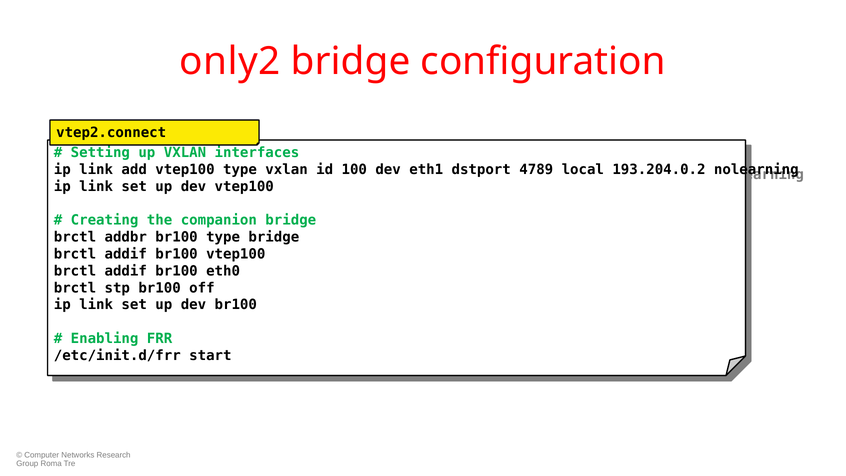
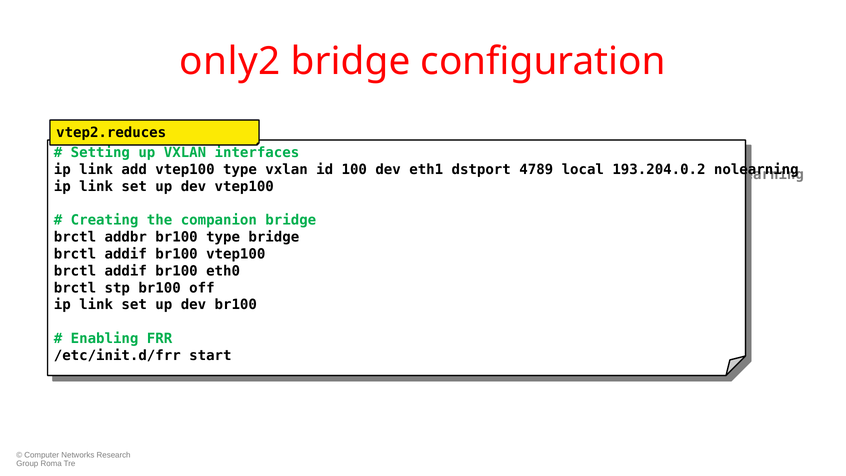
vtep2.connect: vtep2.connect -> vtep2.reduces (111, 133)
